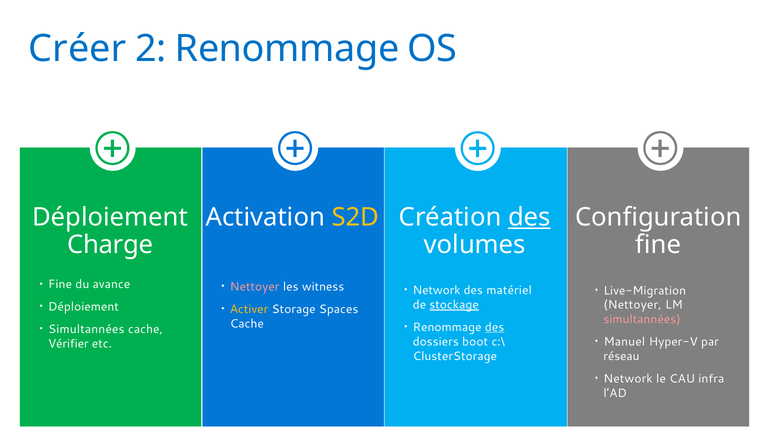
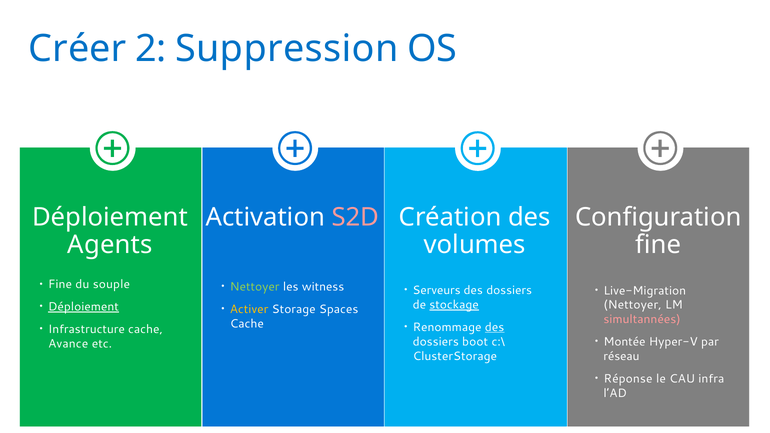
2 Renommage: Renommage -> Suppression (287, 49)
S2D colour: yellow -> pink (355, 217)
des underline: present -> none (529, 217)
Charge: Charge -> Agents (110, 245)
avance: avance -> souple (111, 285)
Nettoyer colour: pink -> light green (255, 287)
Network: Network -> Serveurs (437, 290)
matériel: matériel -> dossiers (509, 290)
Déploiement underline: none -> present (83, 307)
Simultannées: Simultannées -> Infrastructure (86, 329)
Manuel: Manuel -> Montée (624, 342)
Vérifier: Vérifier -> Avance (68, 344)
Network: Network -> Réponse (628, 379)
